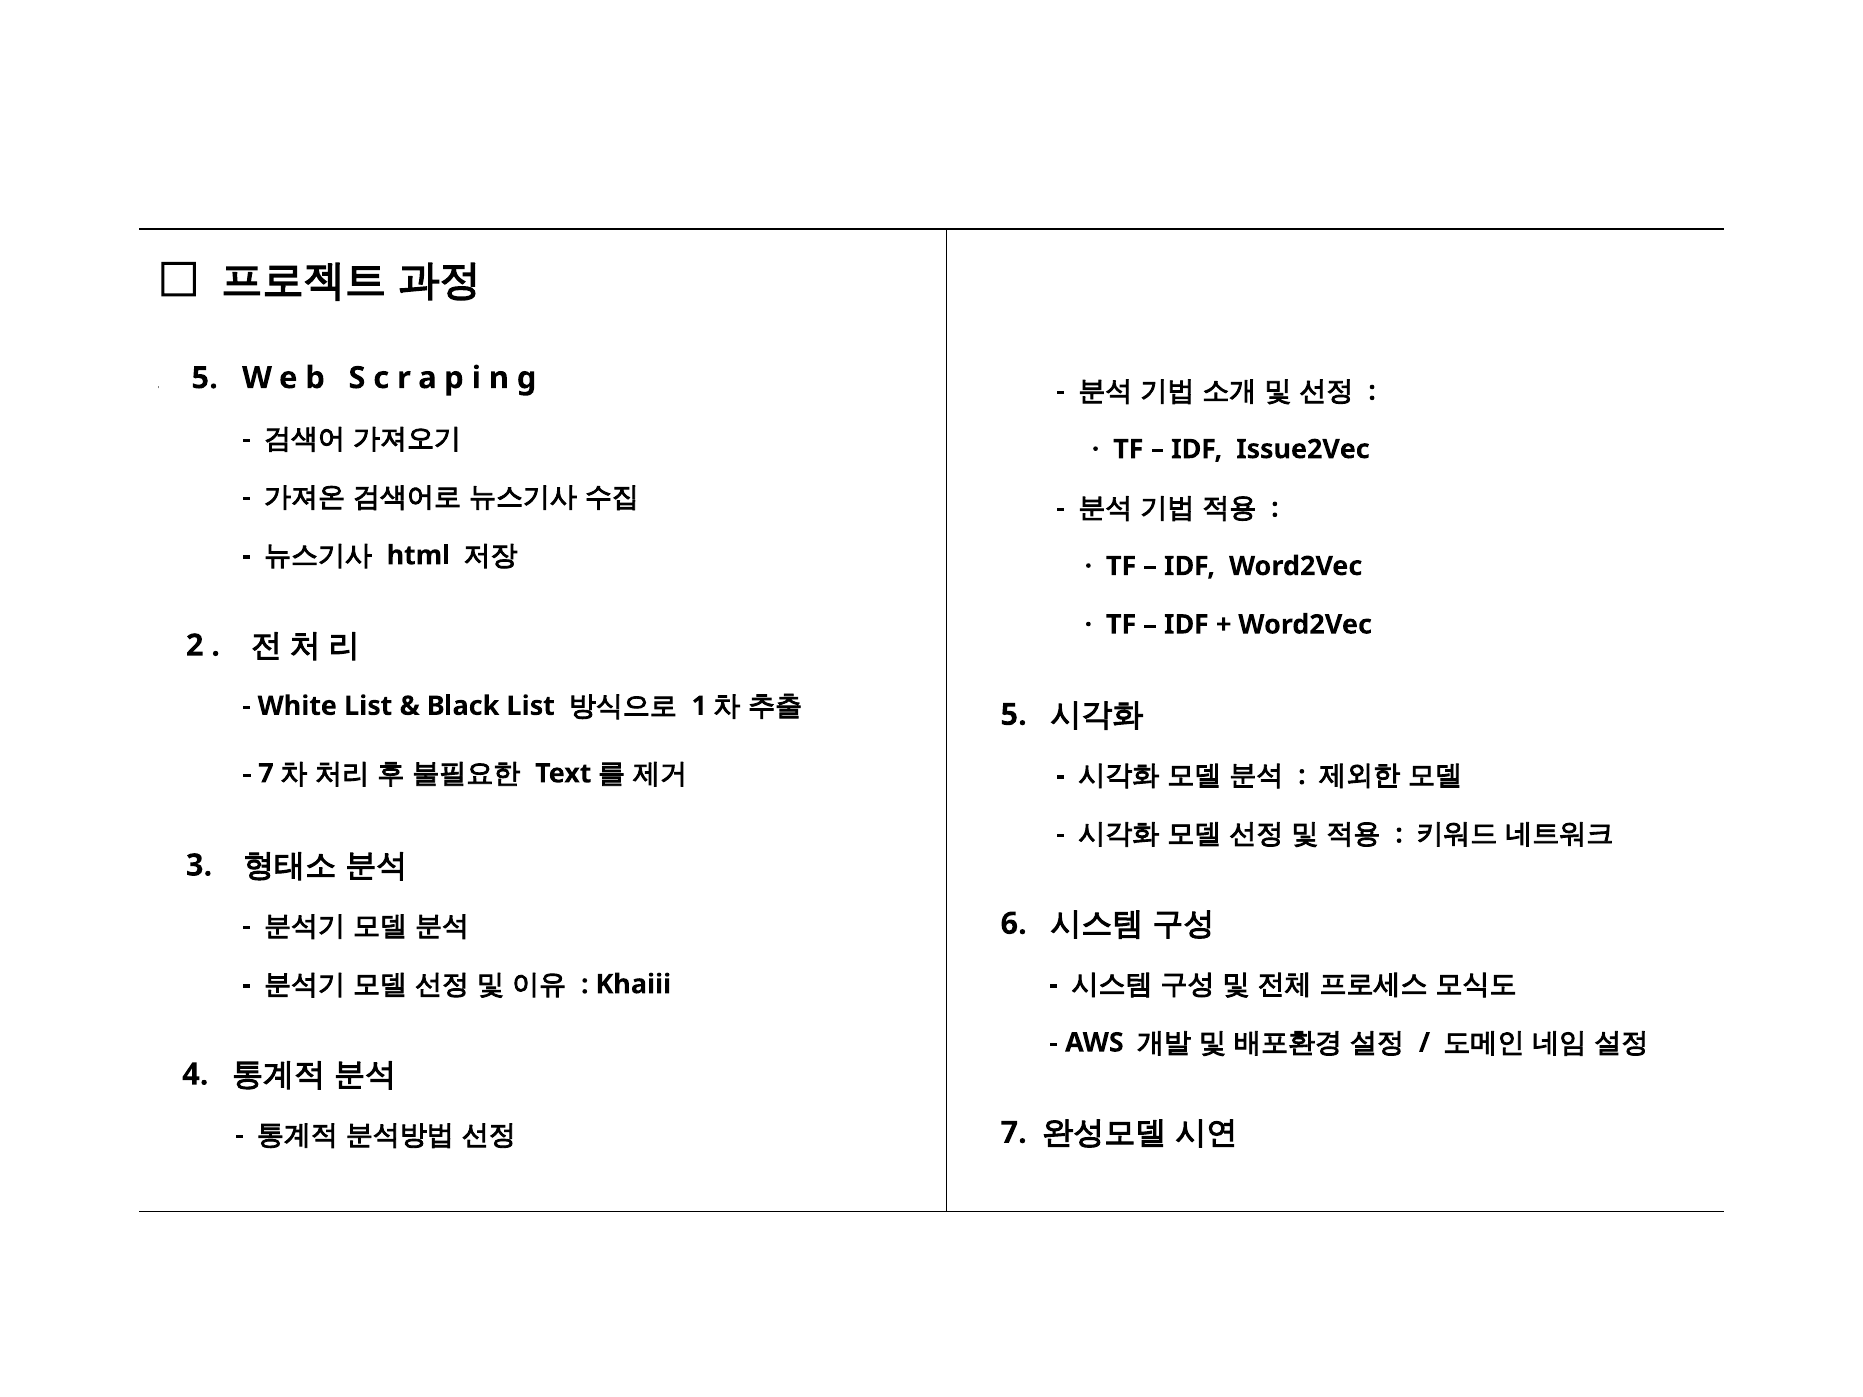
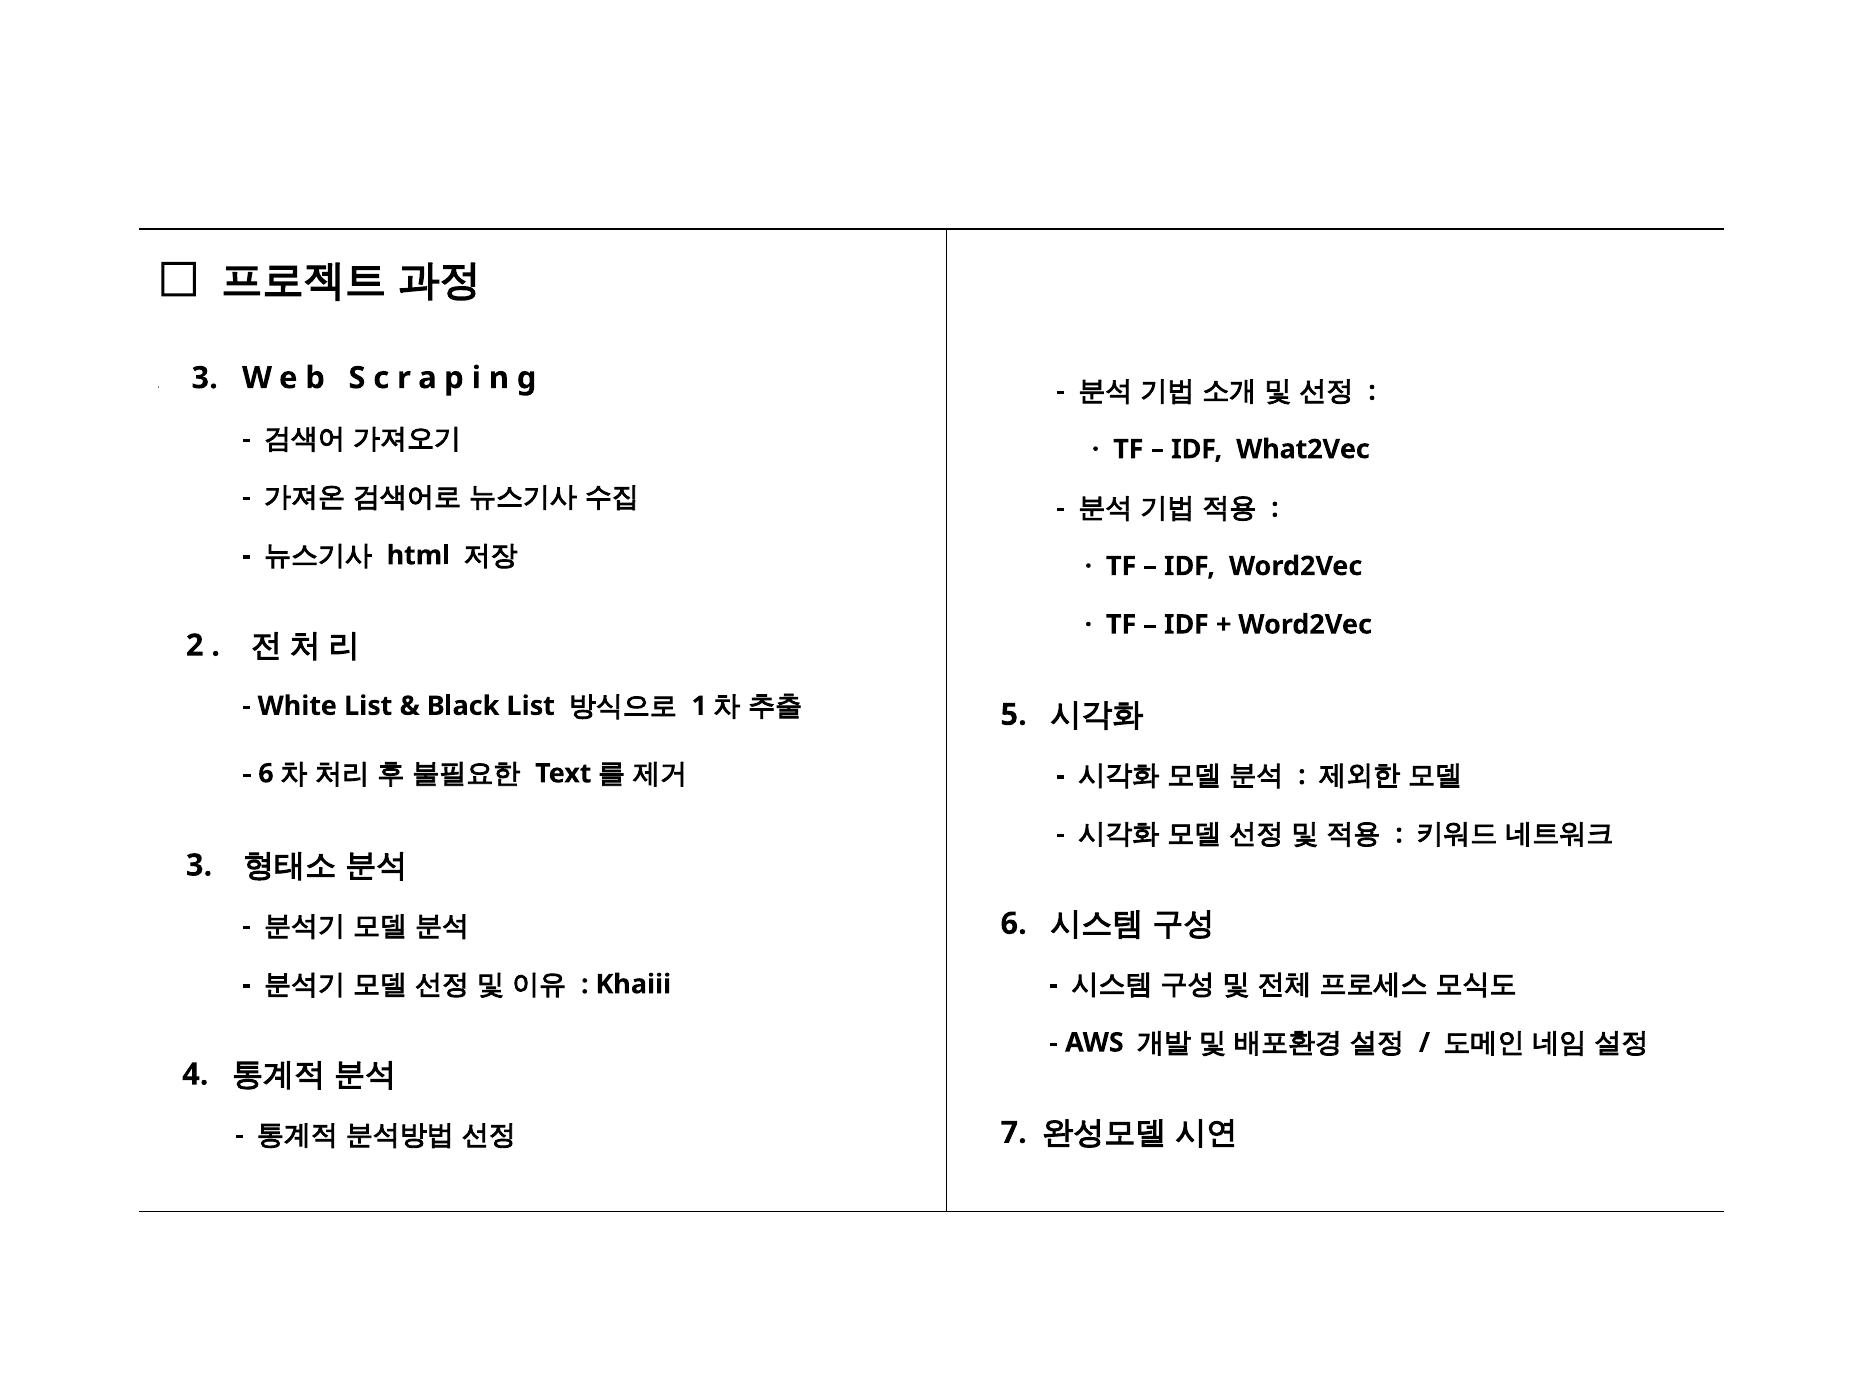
1 5: 5 -> 3 (205, 378)
Issue2Vec: Issue2Vec -> What2Vec (1303, 449)
7: 7 -> 6 (266, 774)
